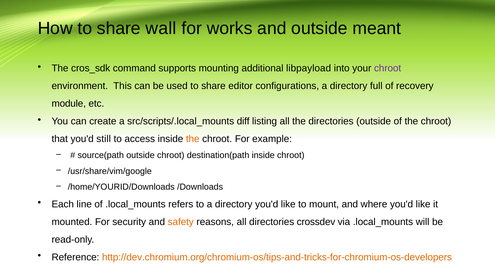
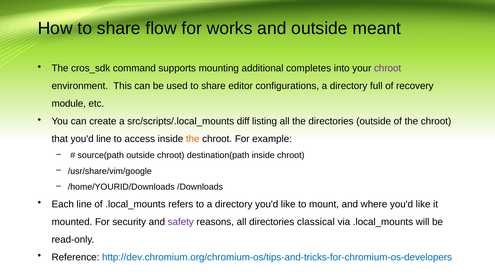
wall: wall -> flow (161, 28)
libpayload: libpayload -> completes (309, 68)
you'd still: still -> line (104, 139)
safety colour: orange -> purple (181, 221)
crossdev: crossdev -> classical (316, 221)
http://dev.chromium.org/chromium-os/tips-and-tricks-for-chromium-os-developers colour: orange -> blue (277, 257)
